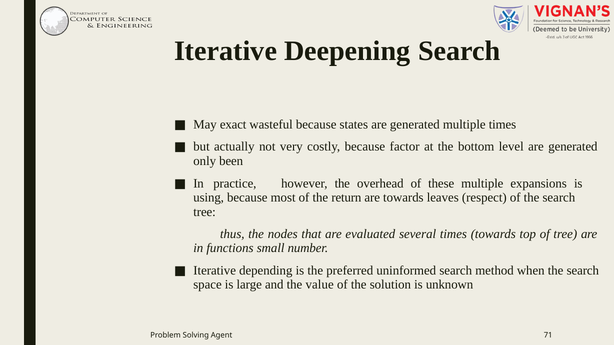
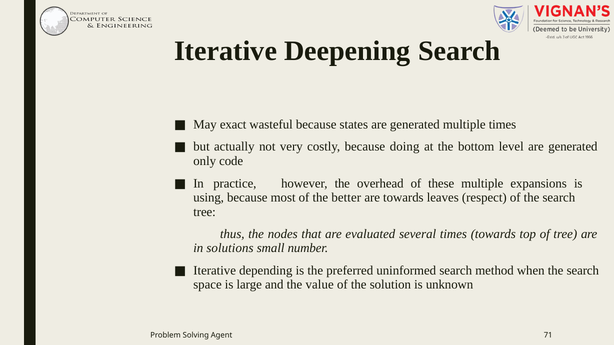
factor: factor -> doing (405, 147)
been: been -> code (231, 161)
return: return -> better (346, 198)
functions: functions -> solutions (230, 248)
